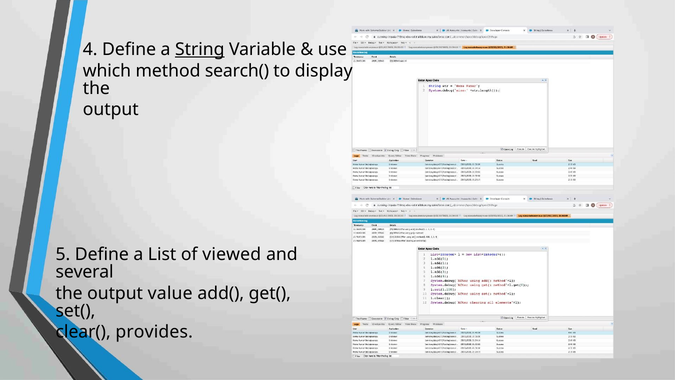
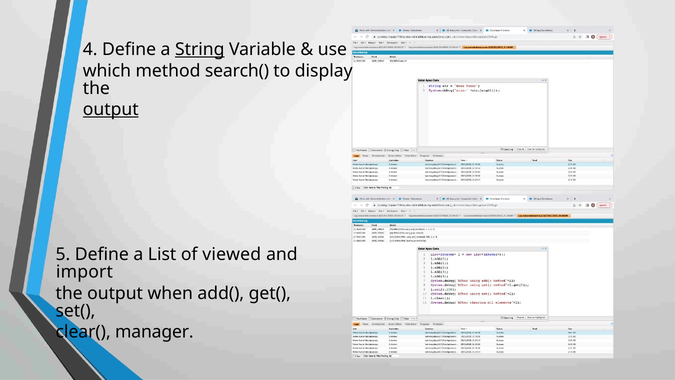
output underline: none -> present (111, 109)
several: several -> import (84, 272)
value: value -> when (170, 293)
provides: provides -> manager (154, 332)
